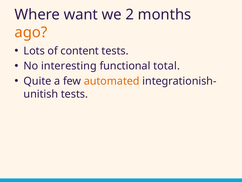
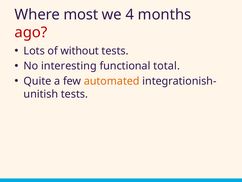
want: want -> most (81, 15)
2: 2 -> 4 (130, 15)
ago colour: orange -> red (31, 32)
content: content -> without (80, 51)
